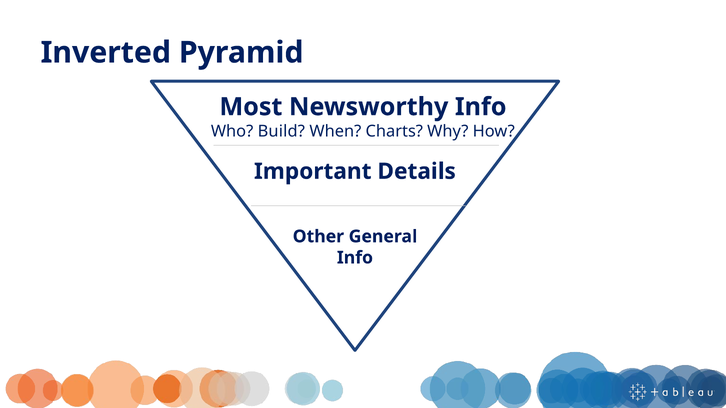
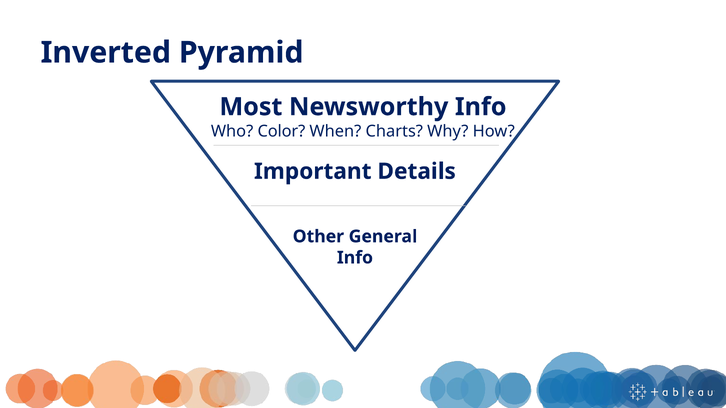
Build: Build -> Color (281, 131)
